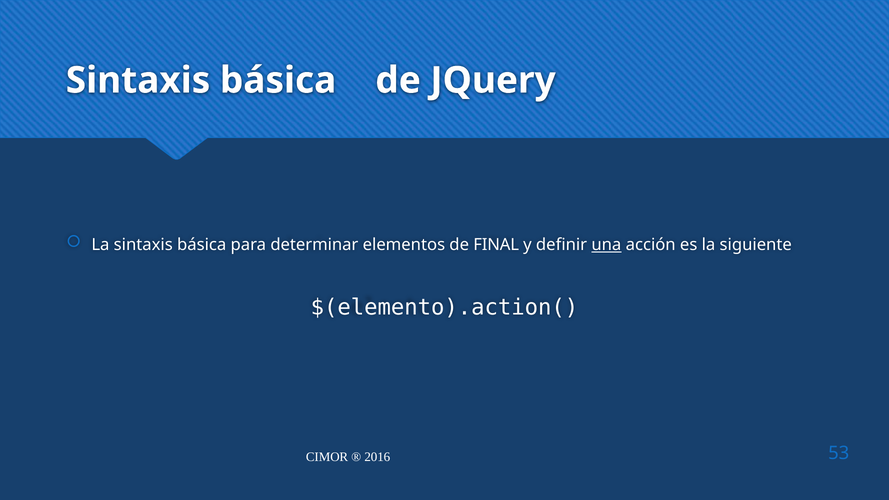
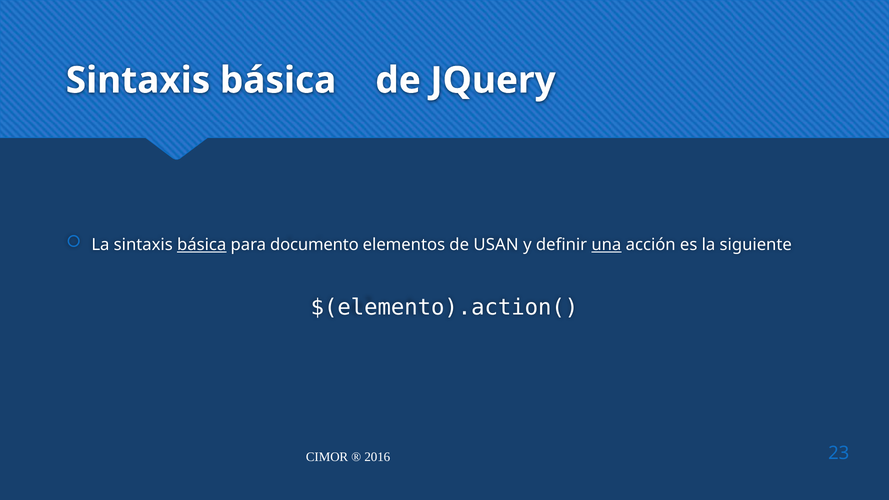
básica underline: none -> present (202, 245)
determinar: determinar -> documento (314, 245)
FINAL: FINAL -> USAN (496, 245)
53: 53 -> 23 (839, 453)
